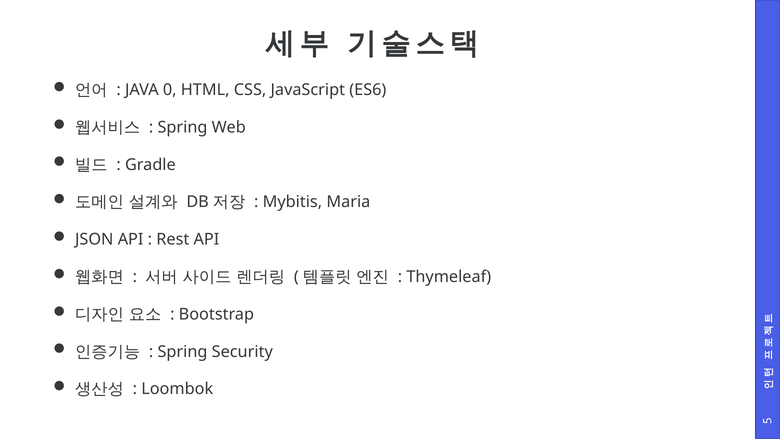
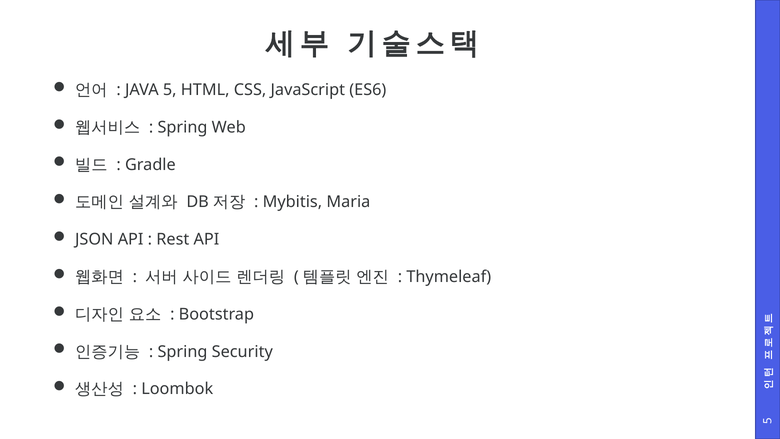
JAVA 0: 0 -> 5 (170, 90)
